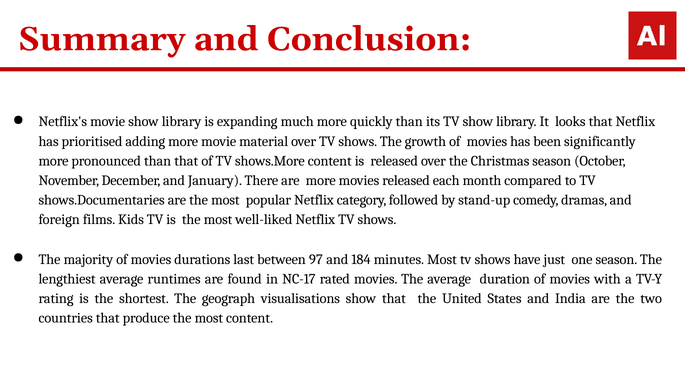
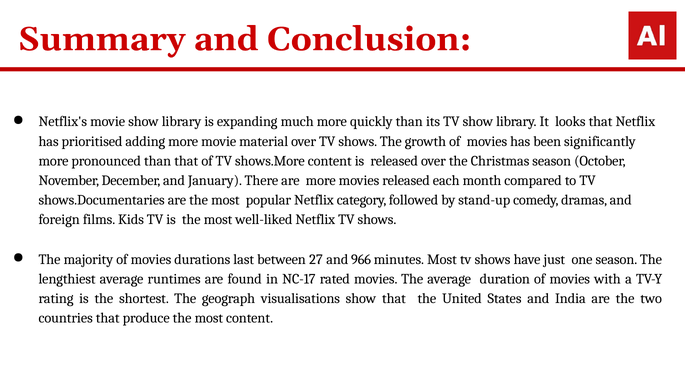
97: 97 -> 27 (316, 259)
184: 184 -> 966 (361, 259)
